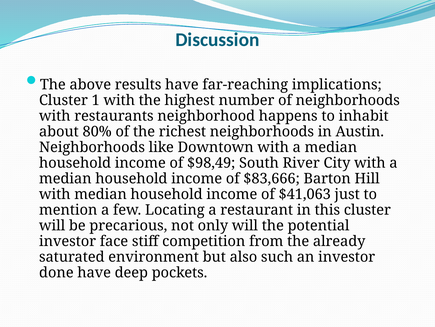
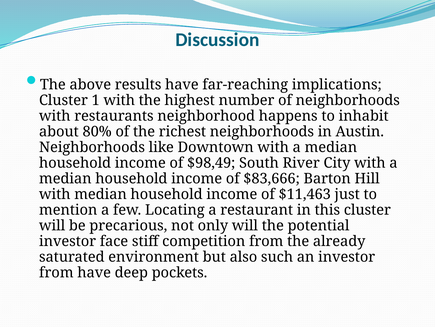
$41,063: $41,063 -> $11,463 (305, 194)
done: done -> from (56, 272)
